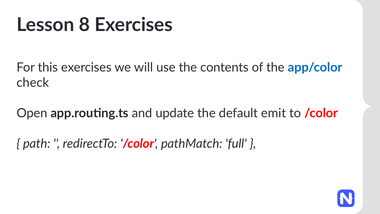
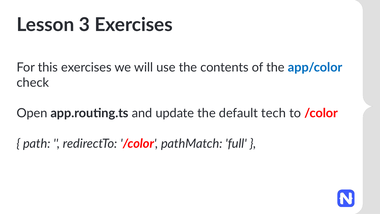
8: 8 -> 3 (84, 25)
emit: emit -> tech (274, 113)
